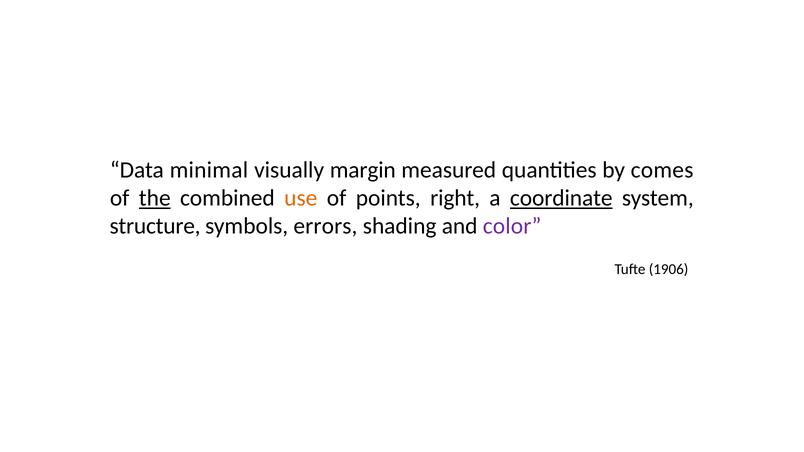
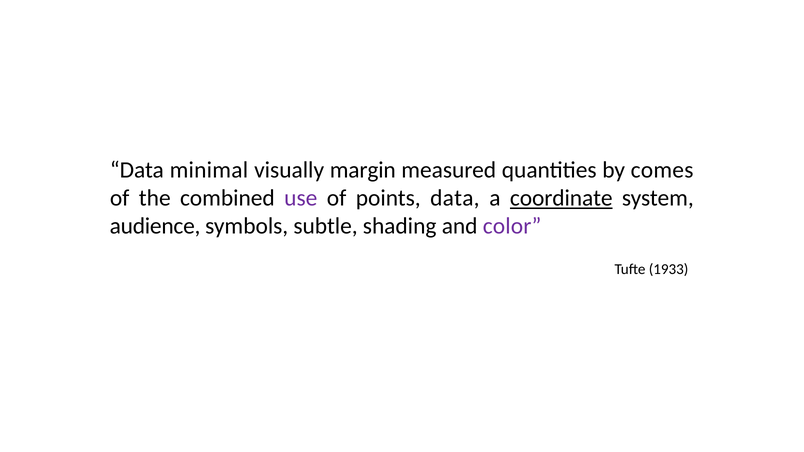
the underline: present -> none (155, 198)
use colour: orange -> purple (301, 198)
points right: right -> data (455, 198)
structure: structure -> audience (155, 226)
errors: errors -> subtle (326, 226)
1906: 1906 -> 1933 (669, 269)
